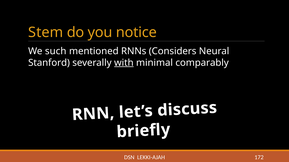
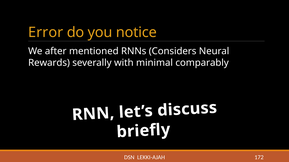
Stem: Stem -> Error (46, 32)
such: such -> after (56, 51)
Stanford: Stanford -> Rewards (49, 63)
with underline: present -> none (124, 63)
